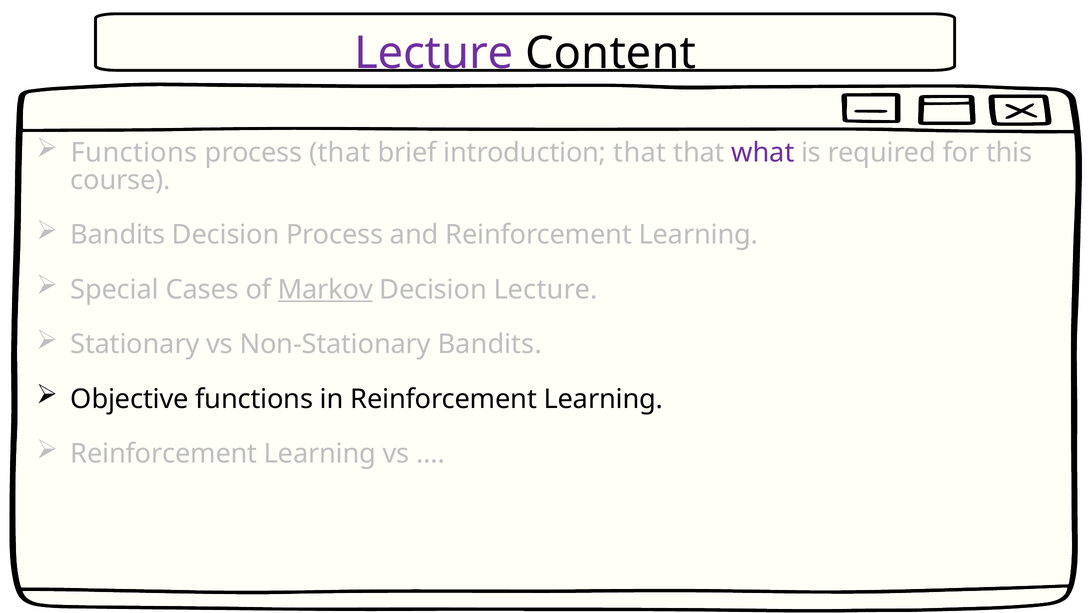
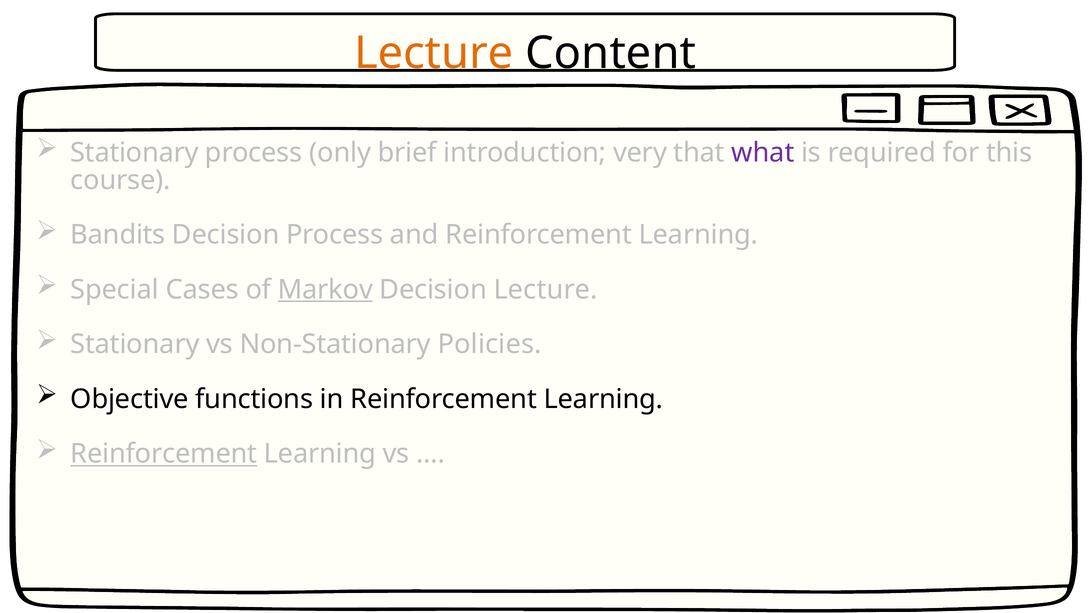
Lecture colour: purple -> orange (434, 53)
Functions: Functions -> Stationary (134, 153)
process that: that -> only (340, 153)
introduction that: that -> very (640, 153)
Non-Stationary Bandits: Bandits -> Policies (490, 345)
Reinforcement underline: none -> present (164, 454)
